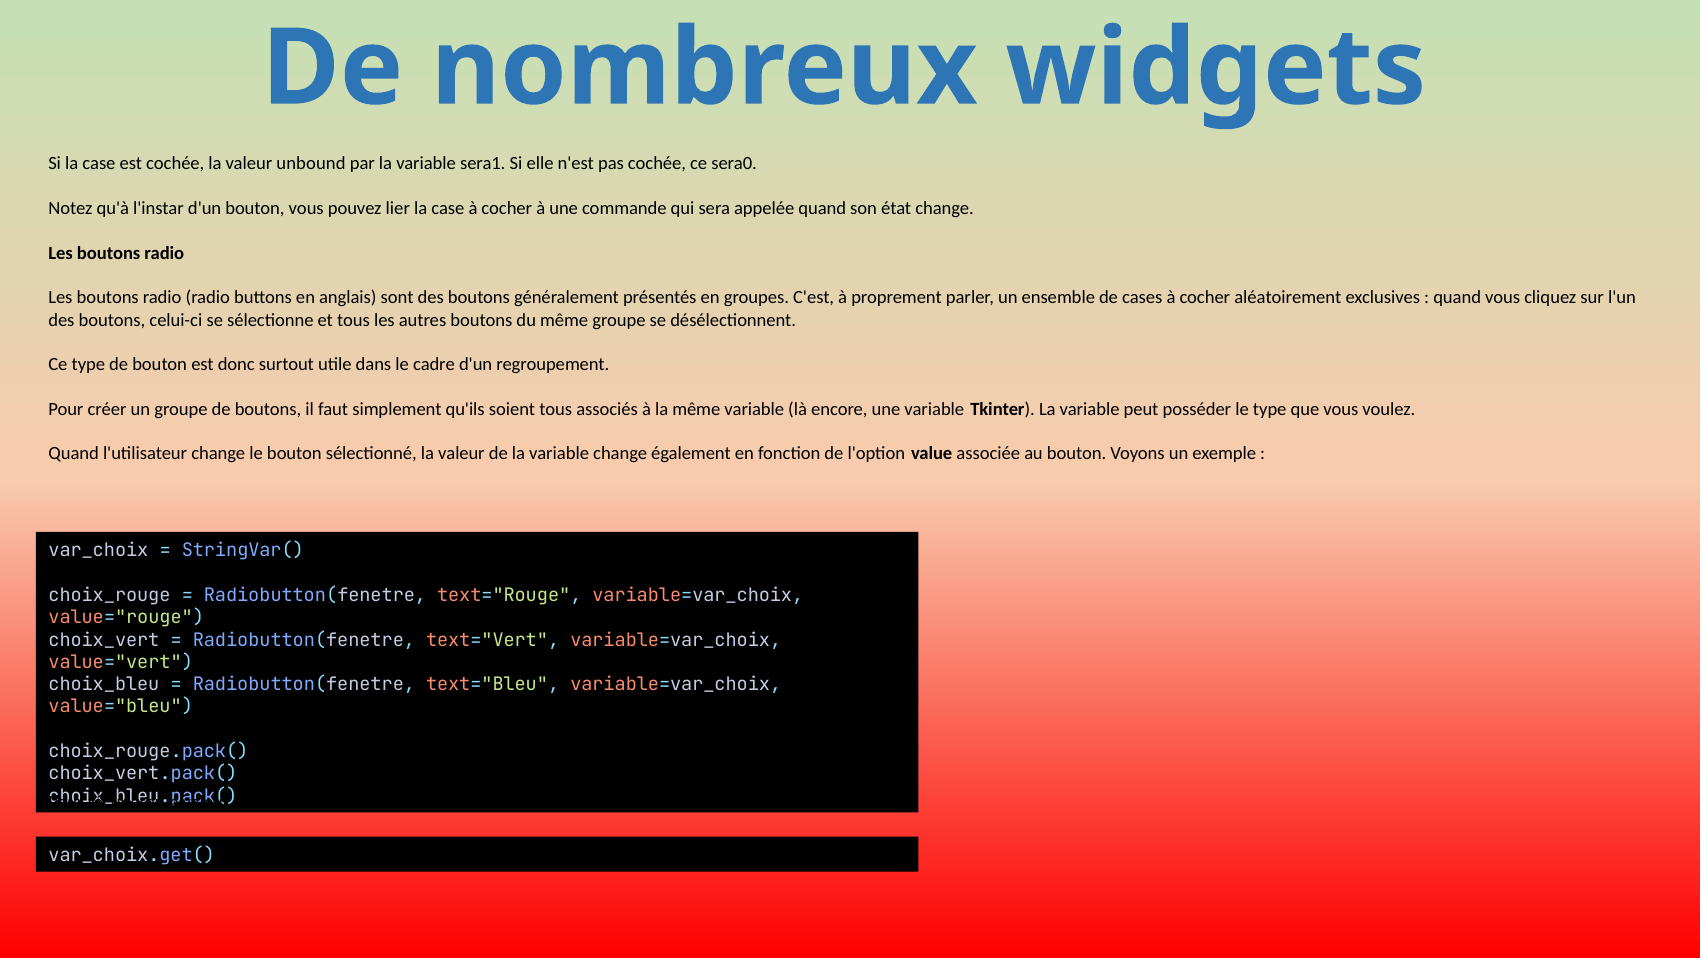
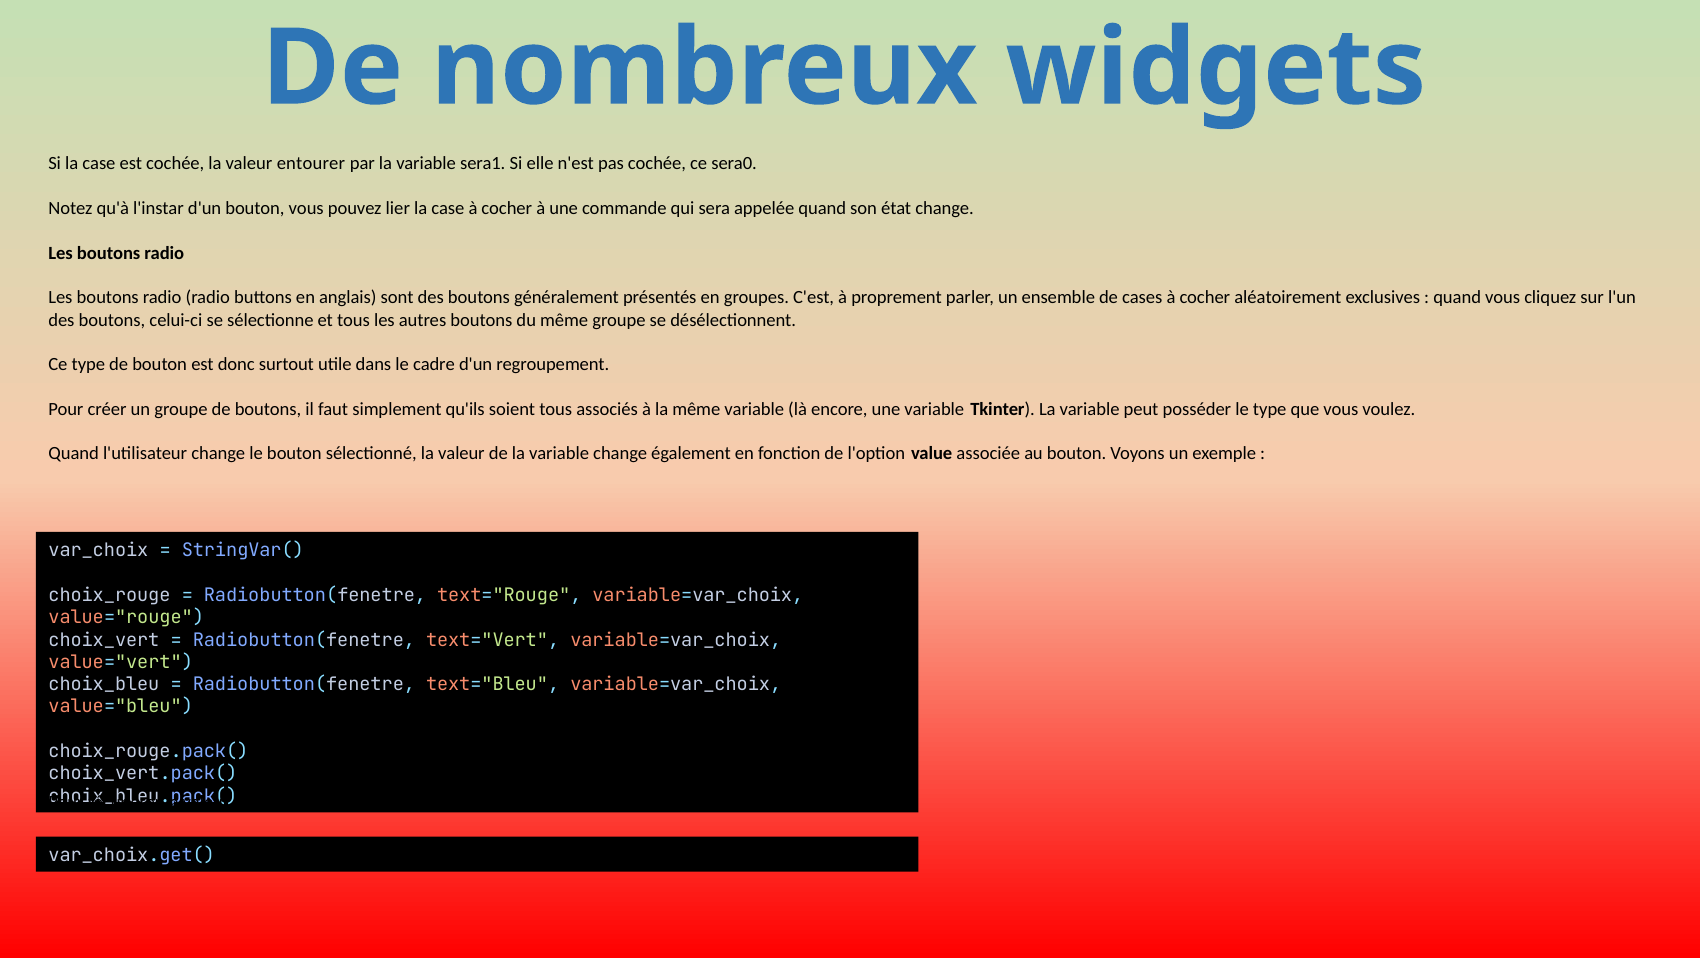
unbound: unbound -> entourer (311, 164)
